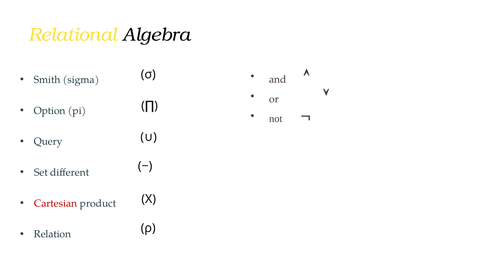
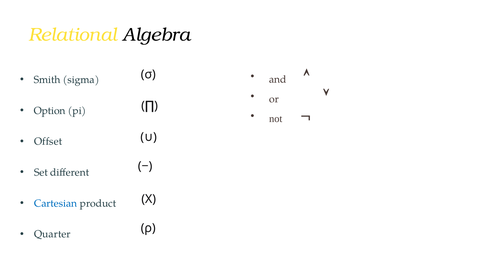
Query: Query -> Offset (48, 141)
Cartesian colour: red -> blue (56, 203)
Relation: Relation -> Quarter (52, 234)
